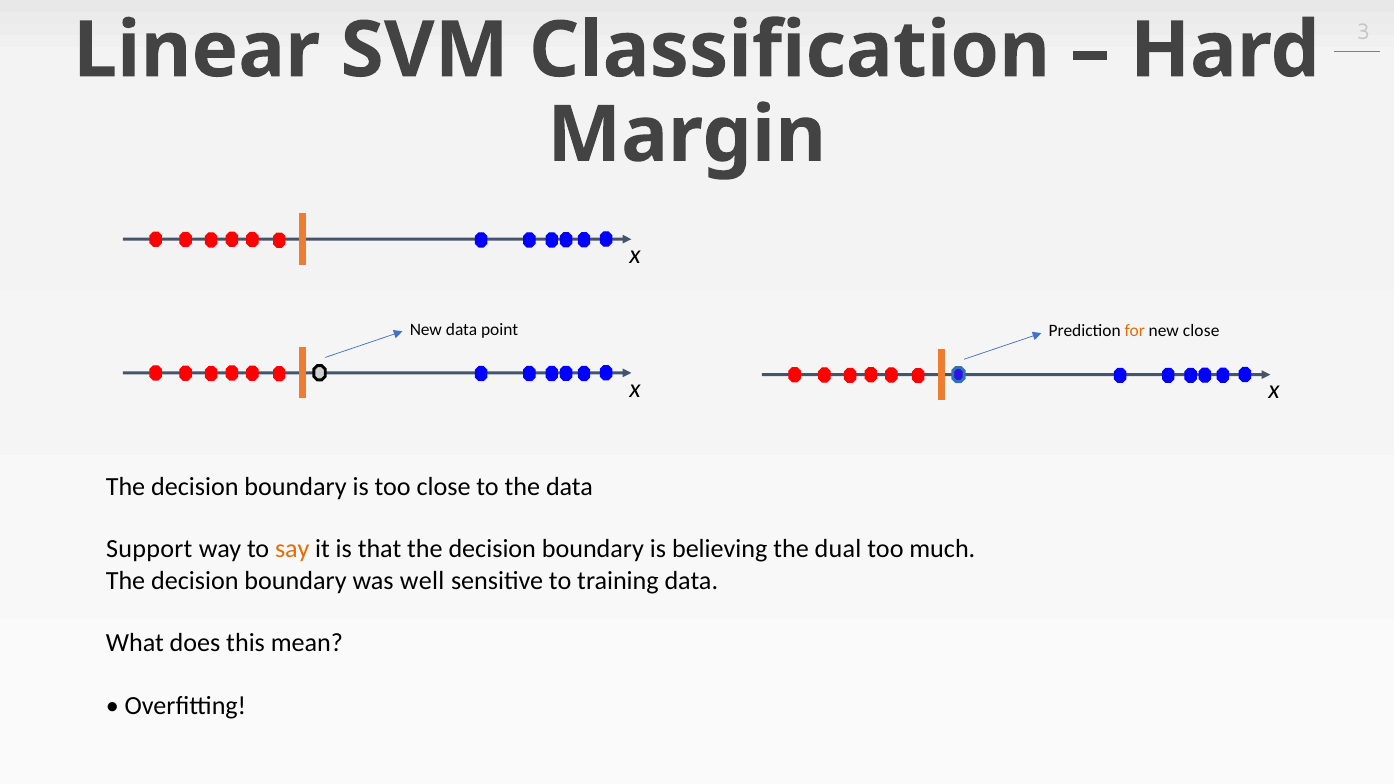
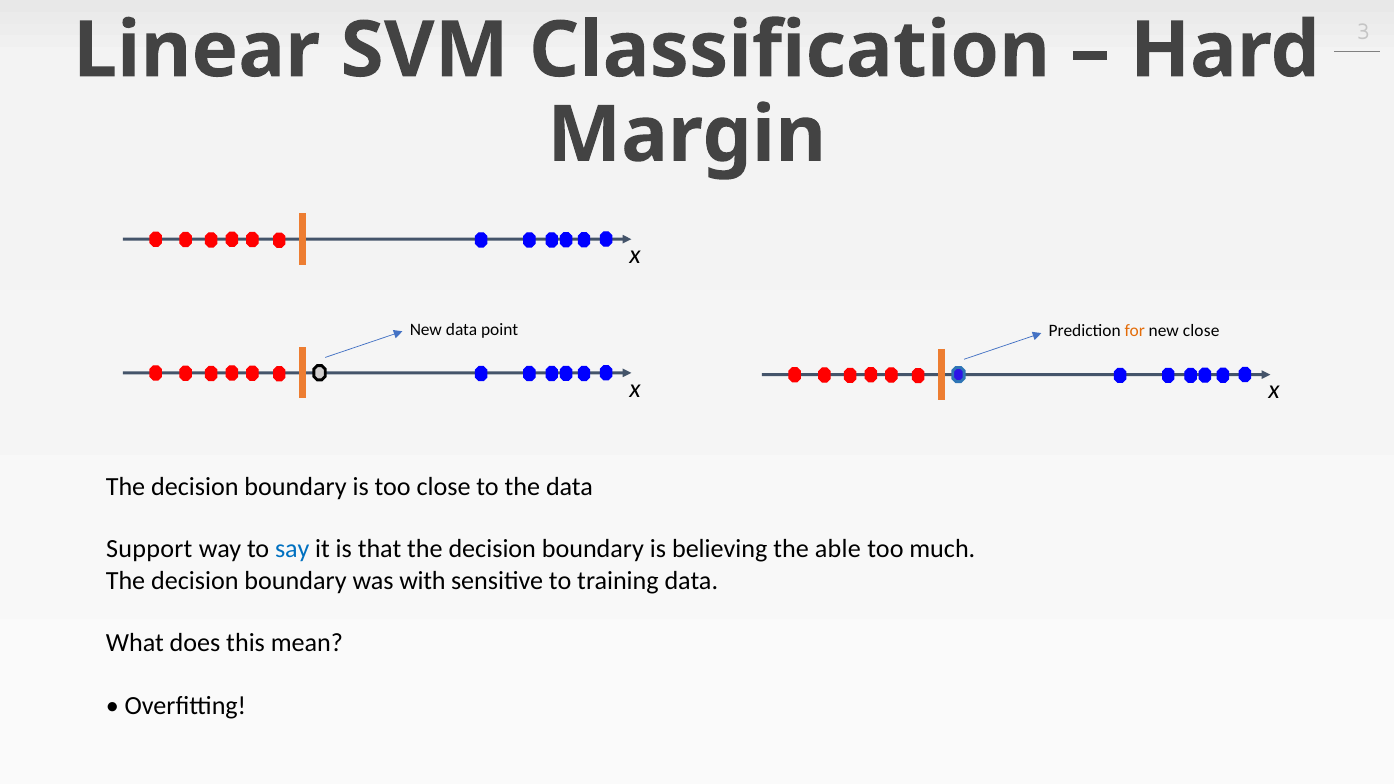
say colour: orange -> blue (292, 549)
dual: dual -> able (838, 549)
well: well -> with (422, 581)
